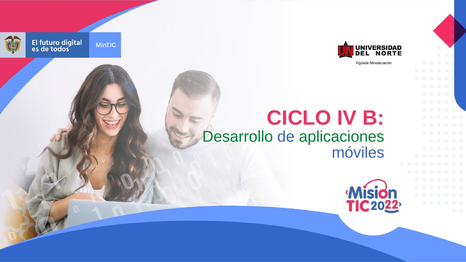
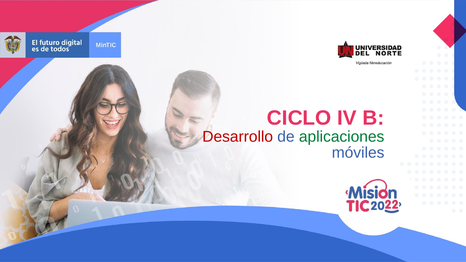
Desarrollo colour: green -> red (238, 137)
